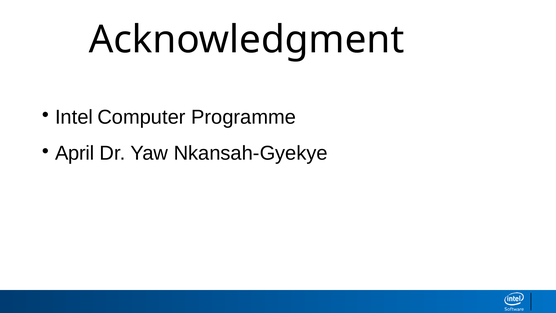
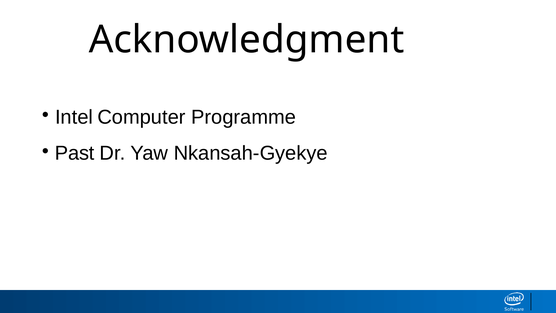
April: April -> Past (75, 153)
